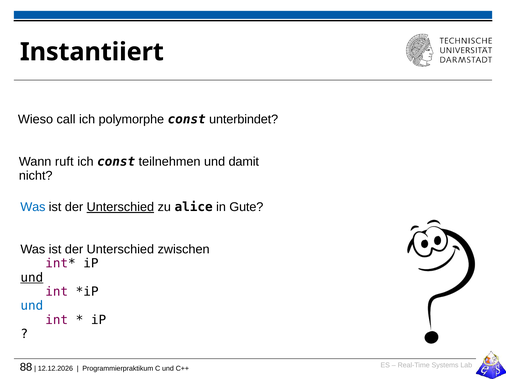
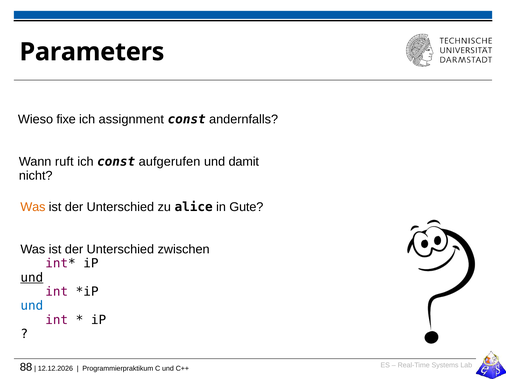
Instantiiert: Instantiiert -> Parameters (92, 52)
call: call -> fixe (66, 120)
polymorphe: polymorphe -> assignment (131, 120)
unterbindet: unterbindet -> andernfalls (244, 120)
teilnehmen: teilnehmen -> aufgerufen (170, 162)
Was colour: blue -> orange (33, 207)
Unterschied underline: present -> none (120, 207)
